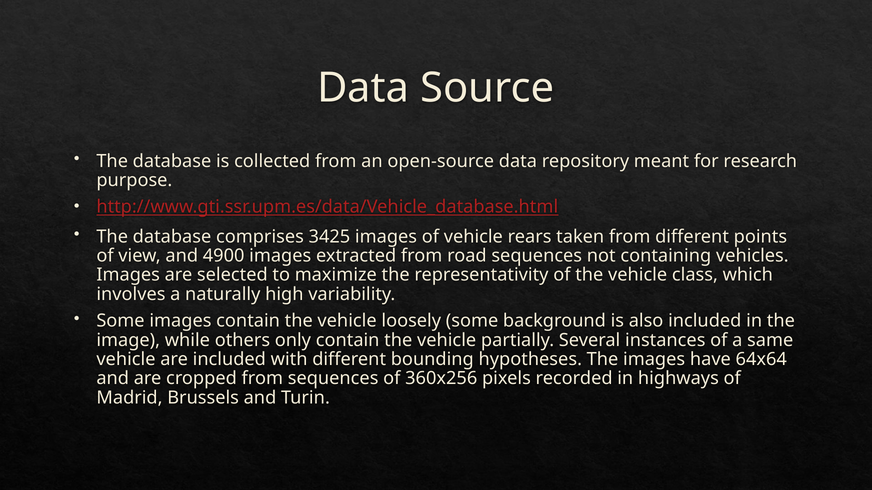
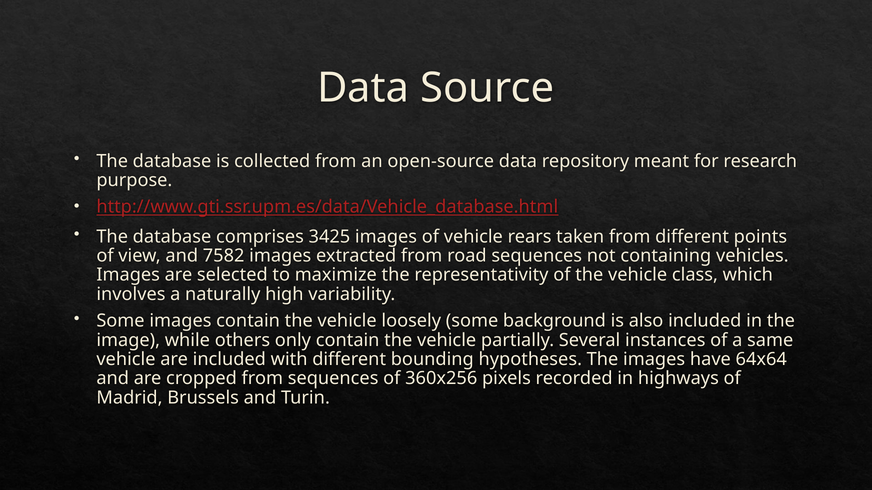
4900: 4900 -> 7582 (224, 256)
